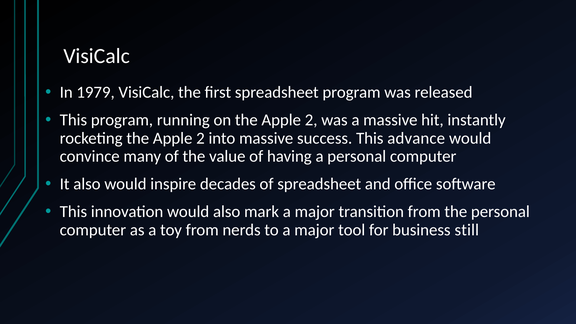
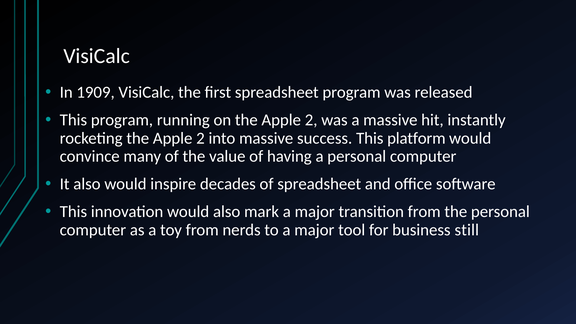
1979: 1979 -> 1909 (96, 92)
advance: advance -> platform (416, 138)
